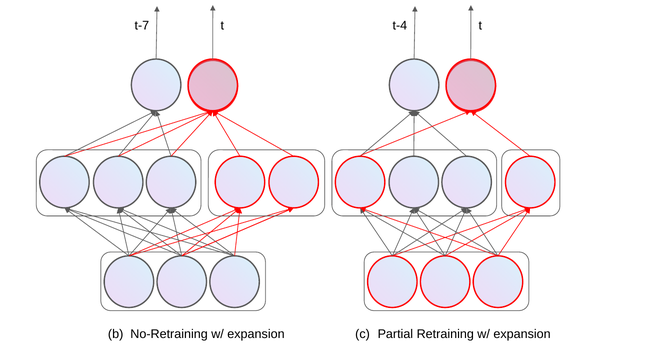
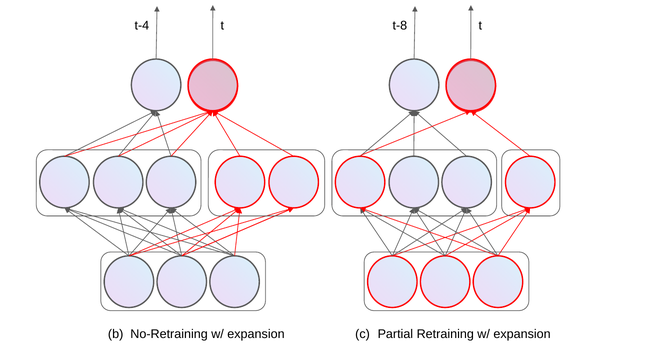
t-7: t-7 -> t-4 (142, 26)
t-4: t-4 -> t-8 (400, 26)
